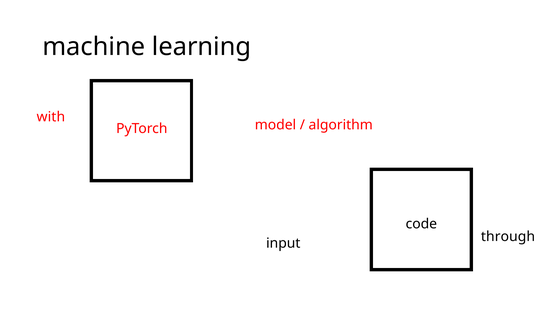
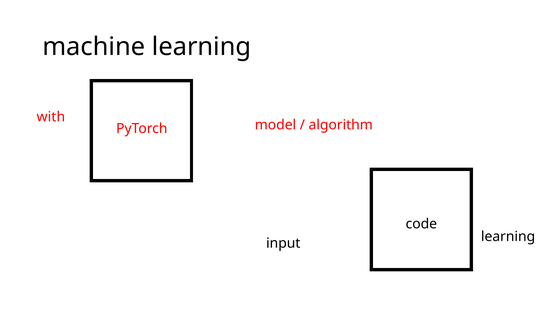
through: through -> learning (508, 236)
